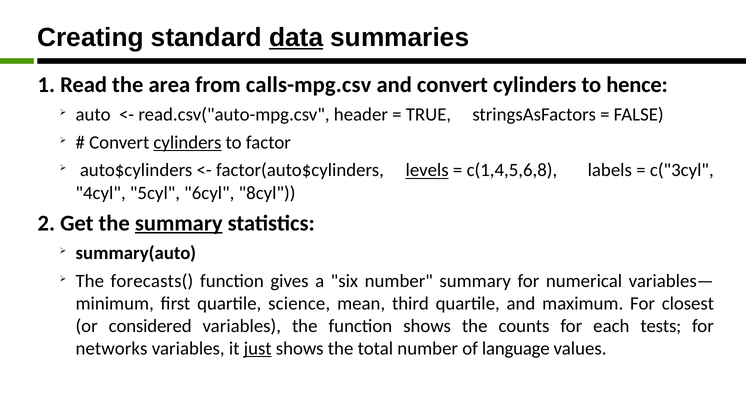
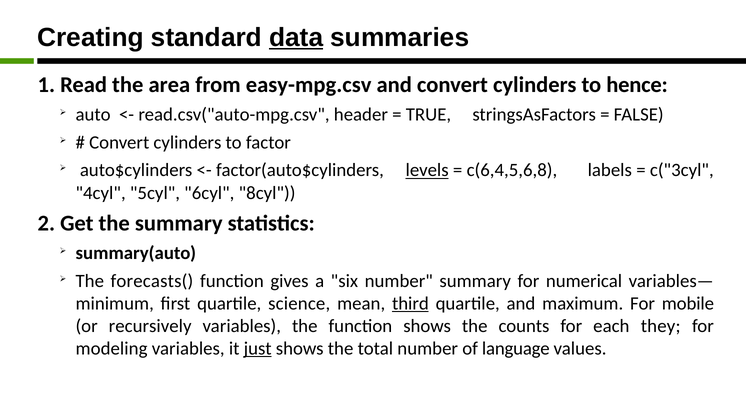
calls-mpg.csv: calls-mpg.csv -> easy-mpg.csv (309, 85)
cylinders underline: present -> none (187, 143)
c(1,4,5,6,8: c(1,4,5,6,8 -> c(6,4,5,6,8 (512, 171)
summary underline: present -> none (179, 224)
third underline: none -> present (410, 304)
closest: closest -> mobile (688, 304)
considered: considered -> recursively (150, 326)
tests: tests -> they (661, 326)
networks: networks -> modeling (112, 349)
